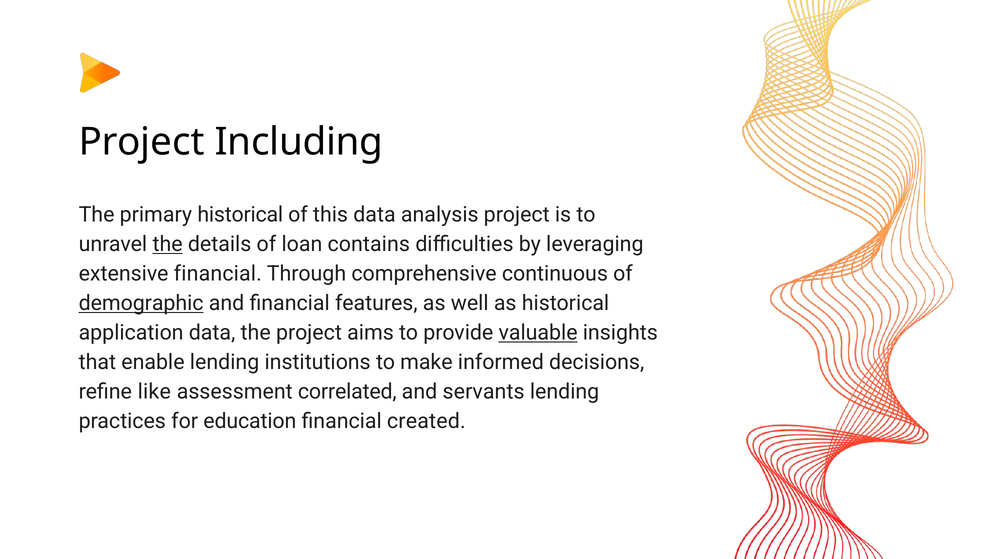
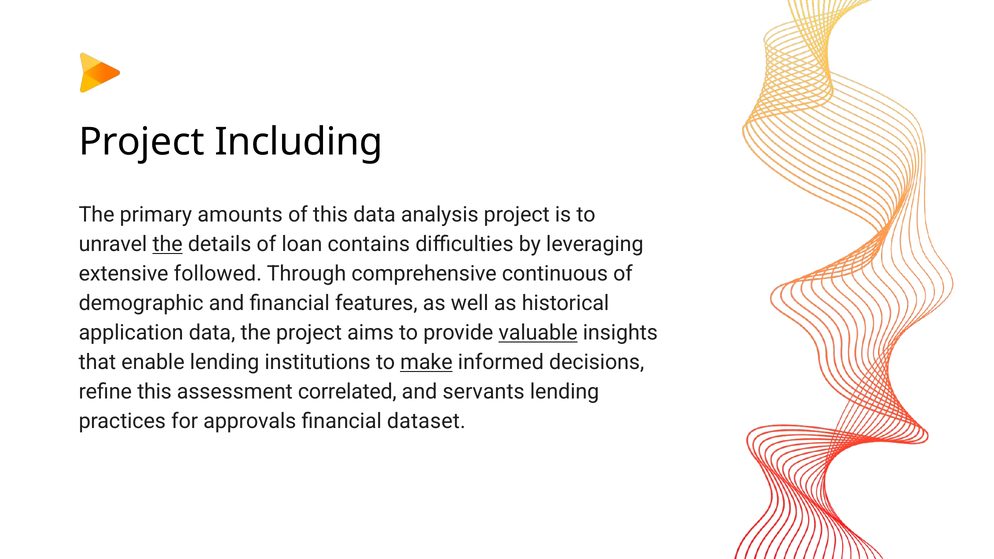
primary historical: historical -> amounts (240, 215)
extensive financial: financial -> followed (218, 274)
demographic underline: present -> none (141, 303)
make underline: none -> present (426, 362)
refine like: like -> this (154, 392)
education: education -> approvals (250, 421)
created: created -> dataset (426, 421)
